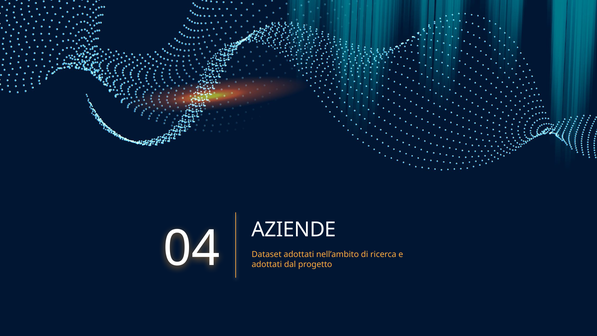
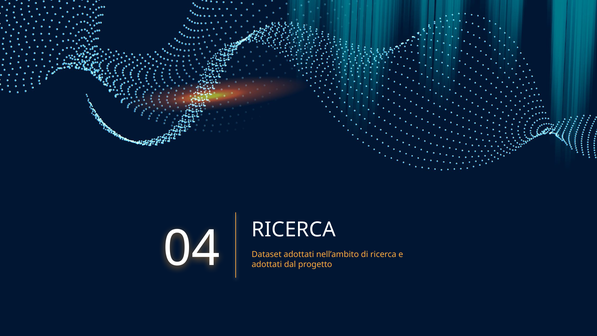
AZIENDE: AZIENDE -> RICERCA (294, 230)
